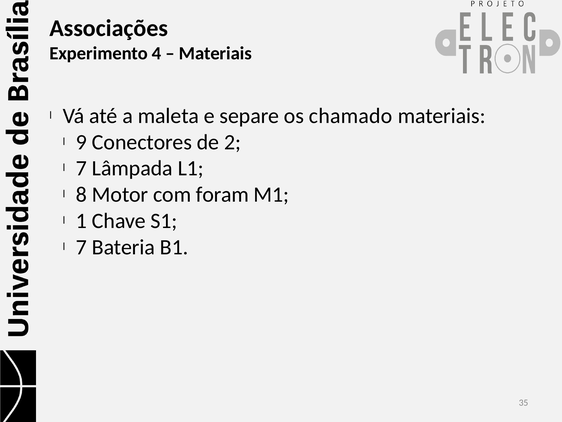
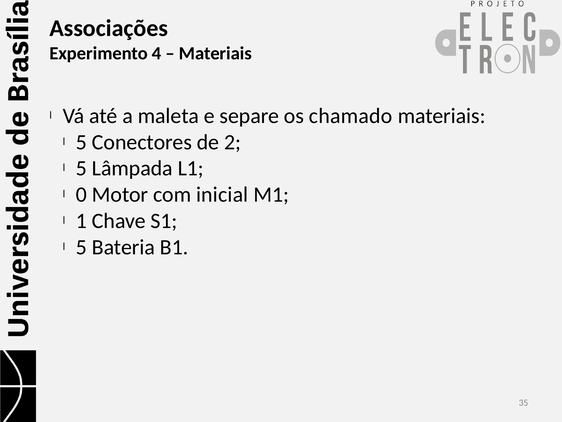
9: 9 -> 5 (81, 142)
7: 7 -> 5 (81, 168)
8: 8 -> 0 (81, 194)
foram: foram -> inicial (222, 194)
7: 7 -> 5 (81, 247)
